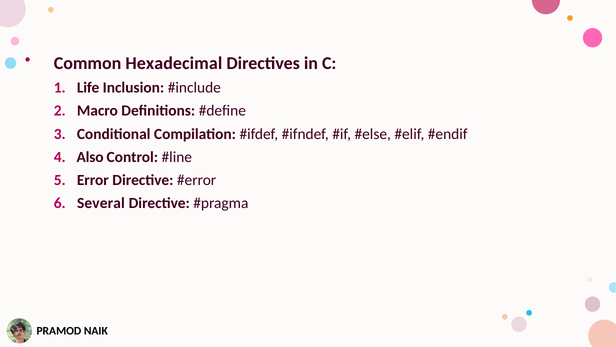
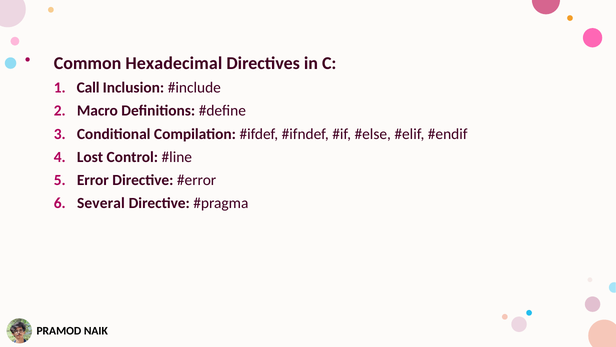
Life: Life -> Call (88, 88)
Also: Also -> Lost (90, 157)
